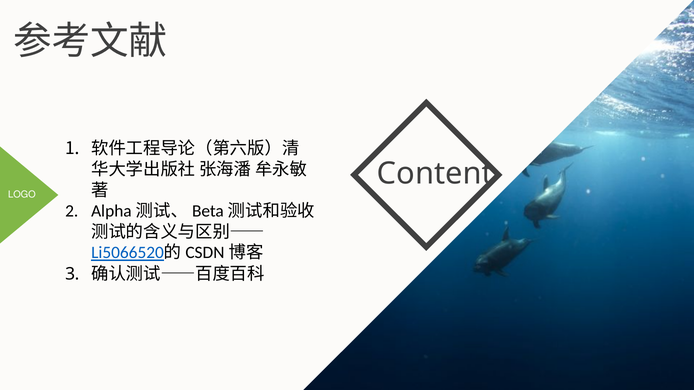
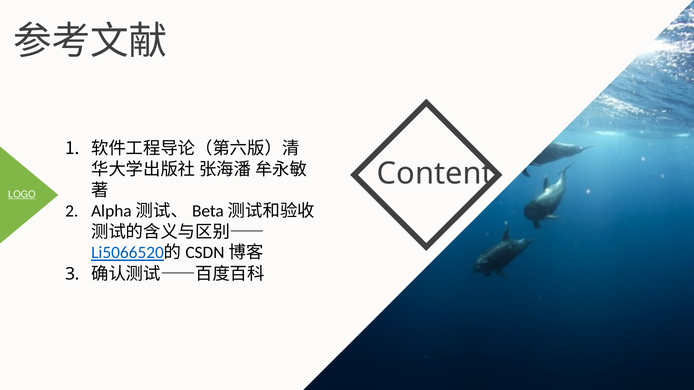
LOGO underline: none -> present (22, 195)
